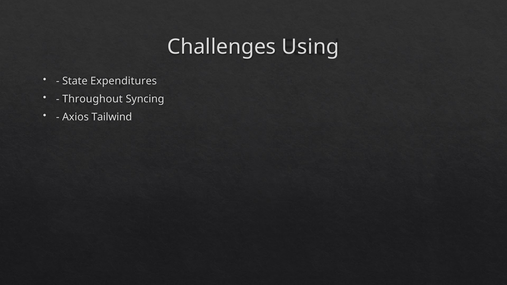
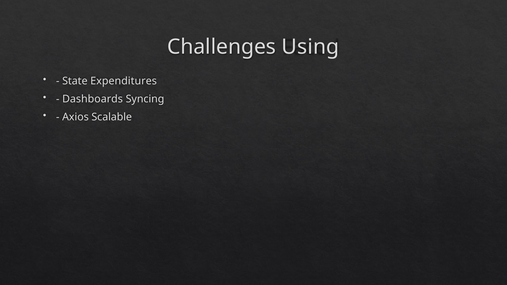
Throughout: Throughout -> Dashboards (93, 99)
Tailwind: Tailwind -> Scalable (112, 117)
